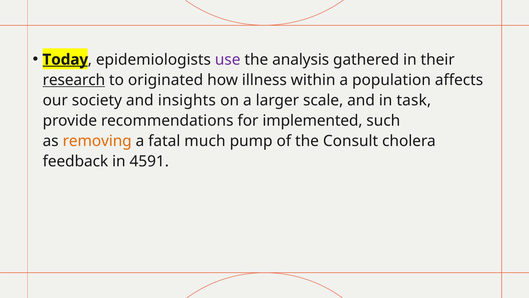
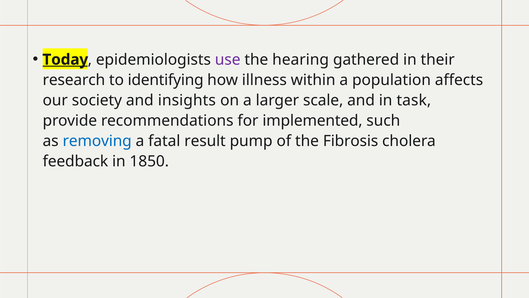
analysis: analysis -> hearing (301, 60)
research underline: present -> none (74, 80)
originated: originated -> identifying (166, 80)
removing colour: orange -> blue (97, 141)
much: much -> result (205, 141)
Consult: Consult -> Fibrosis (351, 141)
4591: 4591 -> 1850 (149, 161)
